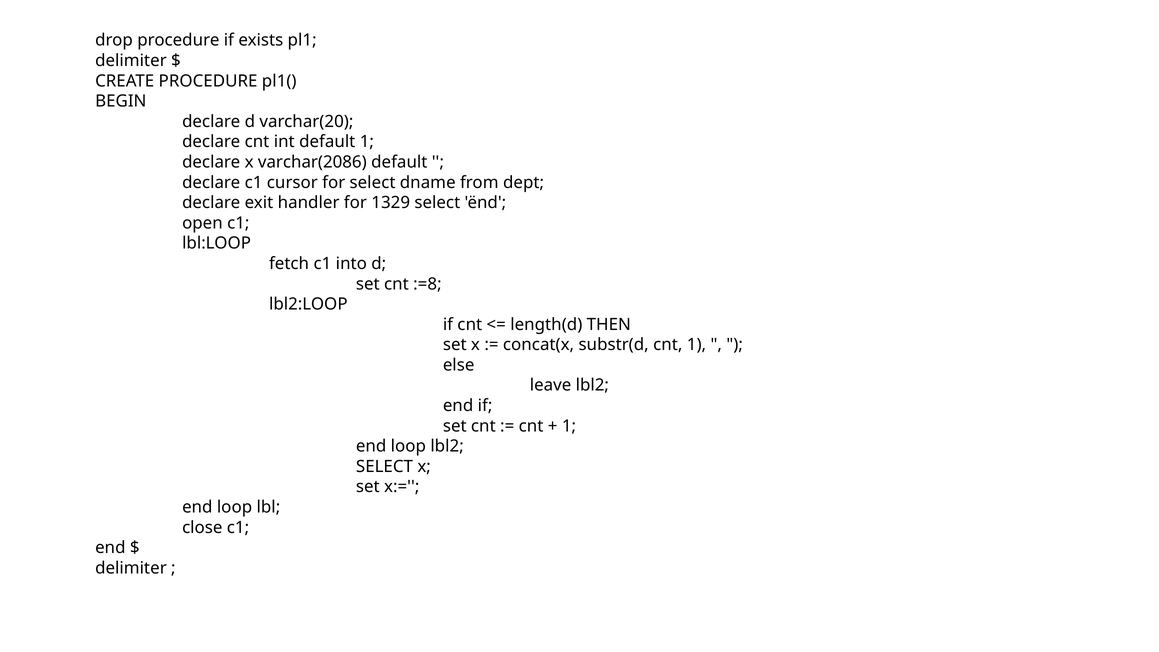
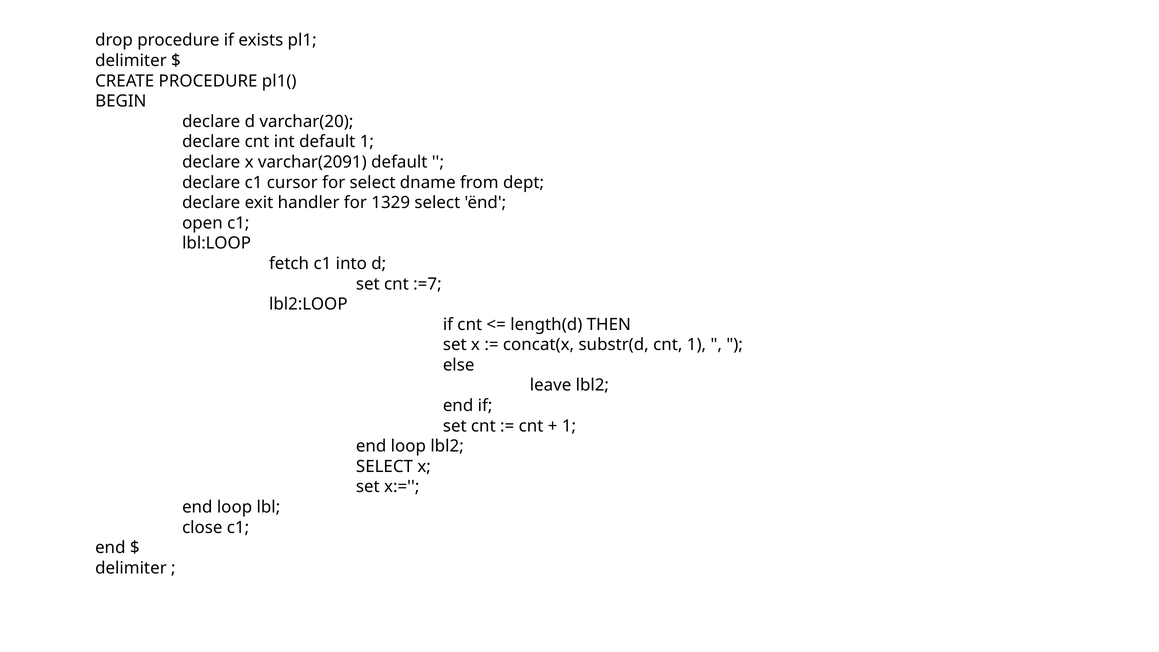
varchar(2086: varchar(2086 -> varchar(2091 (312, 162)
:=8: :=8 -> :=7 (427, 284)
